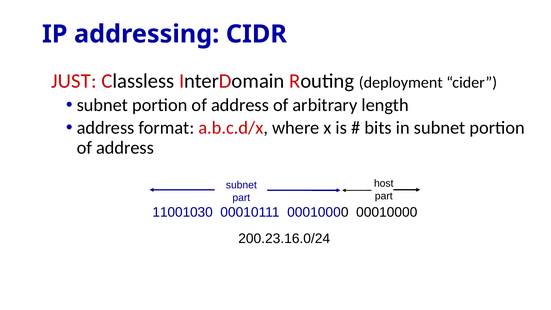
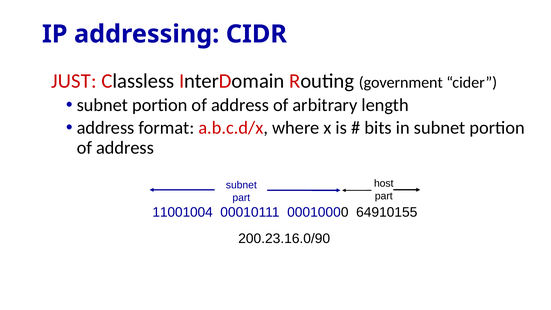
deployment: deployment -> government (401, 83)
11001030: 11001030 -> 11001004 (183, 212)
00010000 00010000: 00010000 -> 64910155 (387, 212)
200.23.16.0/24: 200.23.16.0/24 -> 200.23.16.0/90 (284, 239)
